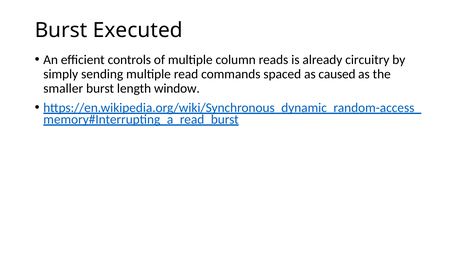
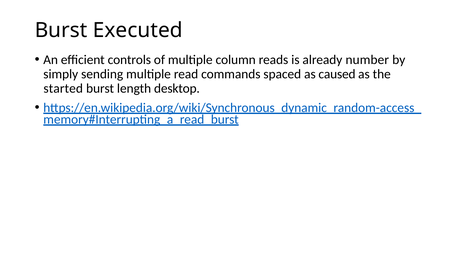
circuitry: circuitry -> number (367, 60)
smaller: smaller -> started (63, 89)
window: window -> desktop (177, 89)
